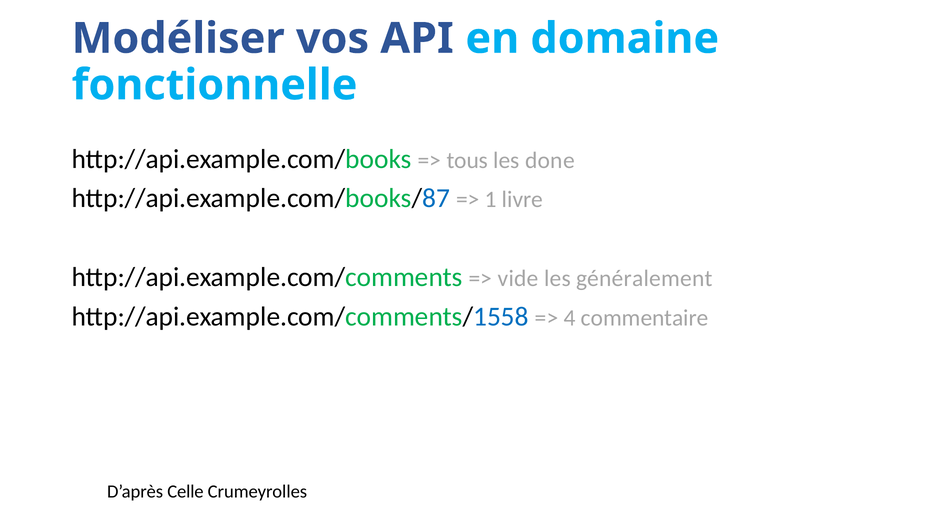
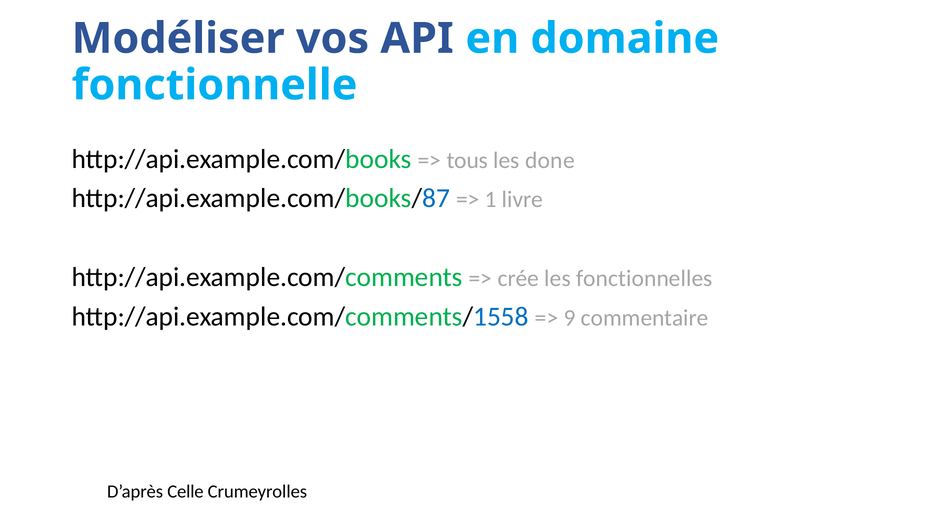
vide: vide -> crée (518, 279)
généralement: généralement -> fonctionnelles (644, 279)
4: 4 -> 9 (570, 318)
